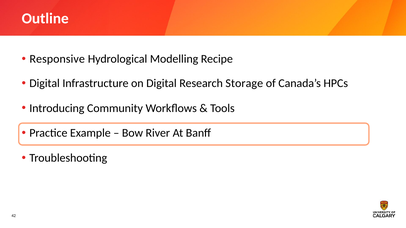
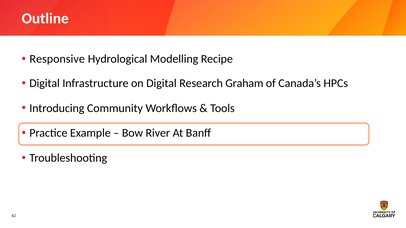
Storage: Storage -> Graham (244, 83)
